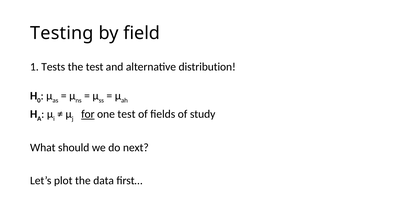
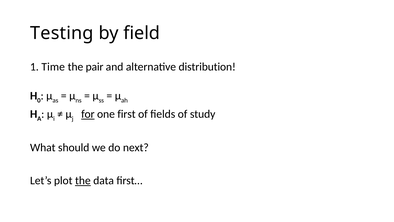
Tests: Tests -> Time (53, 67)
the test: test -> pair (95, 67)
one test: test -> first (127, 114)
the underline: none -> present (83, 180)
